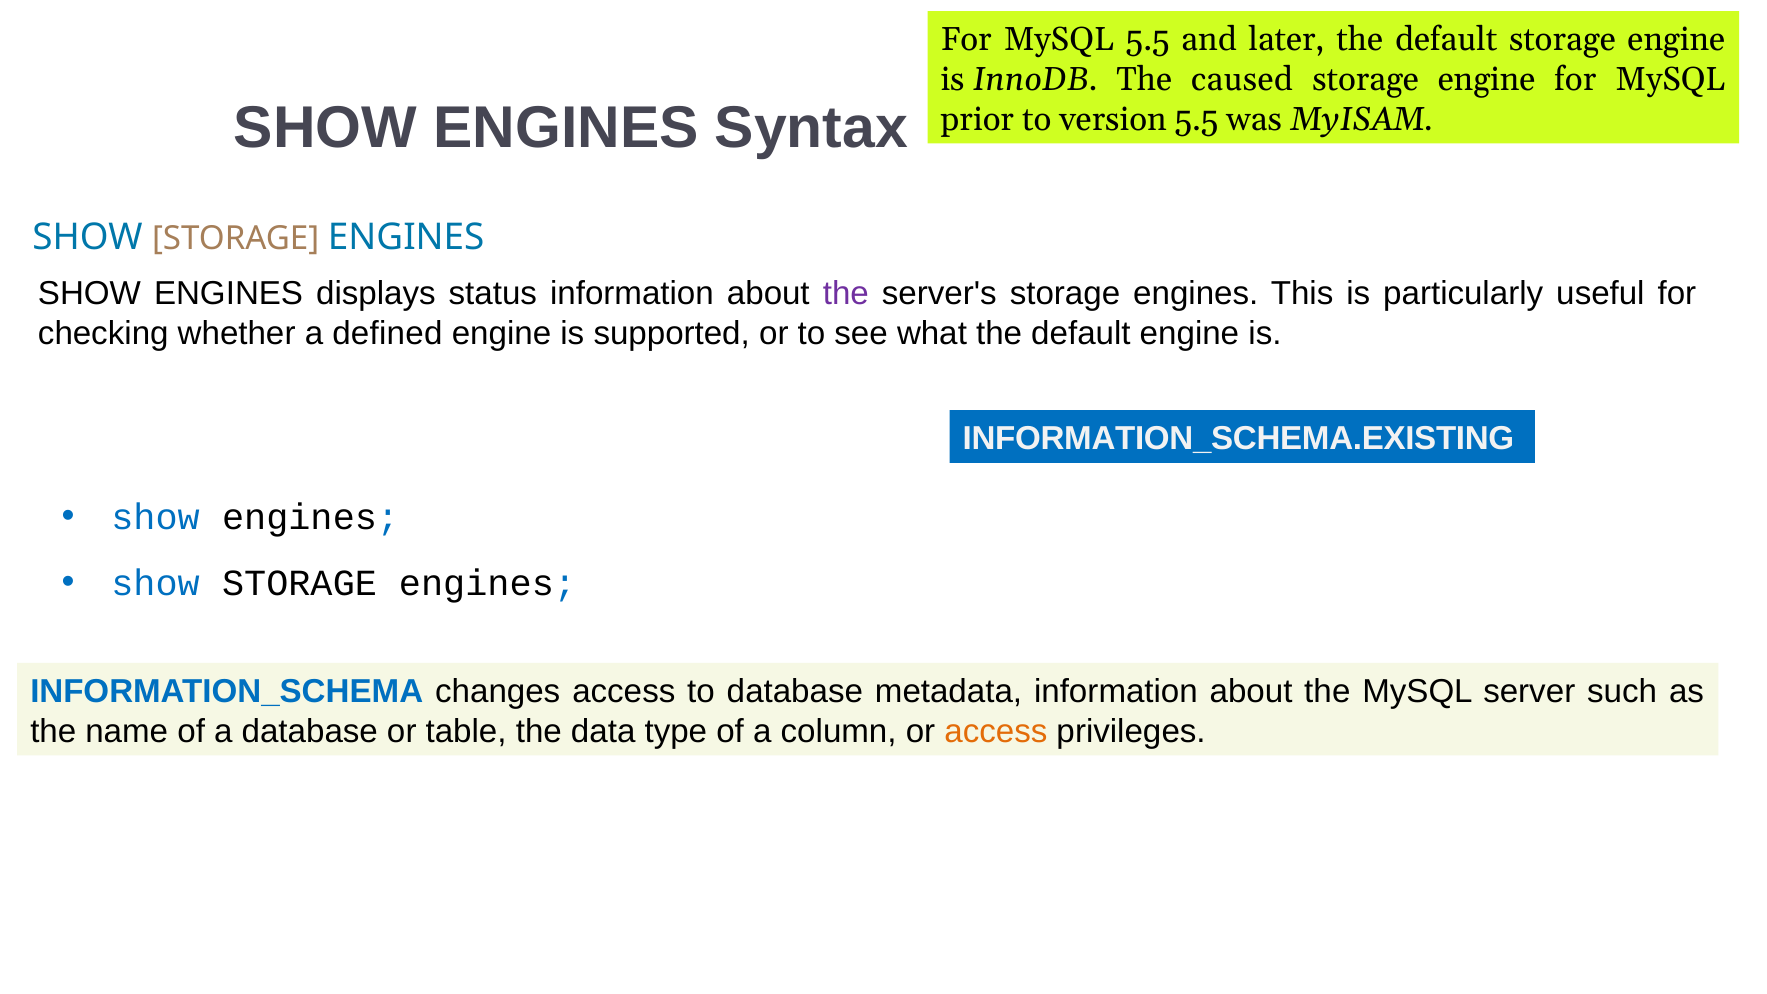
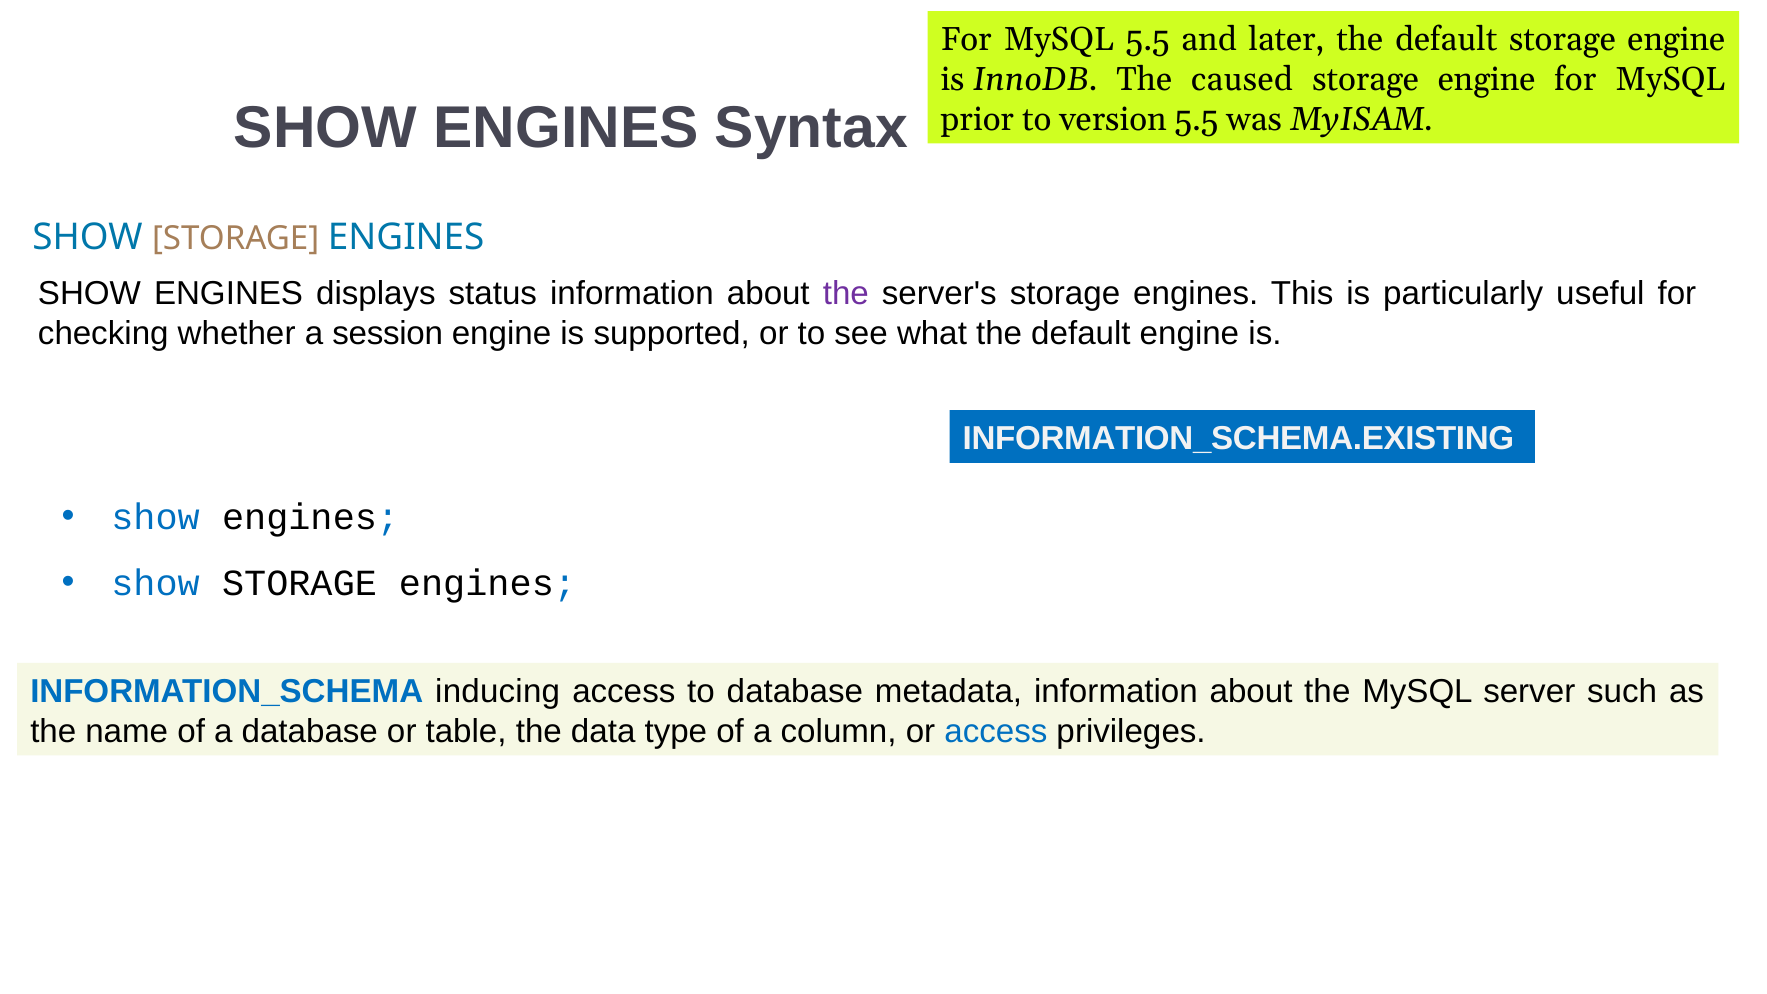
defined: defined -> session (388, 333)
changes: changes -> inducing (498, 692)
access colour: orange -> blue (996, 731)
